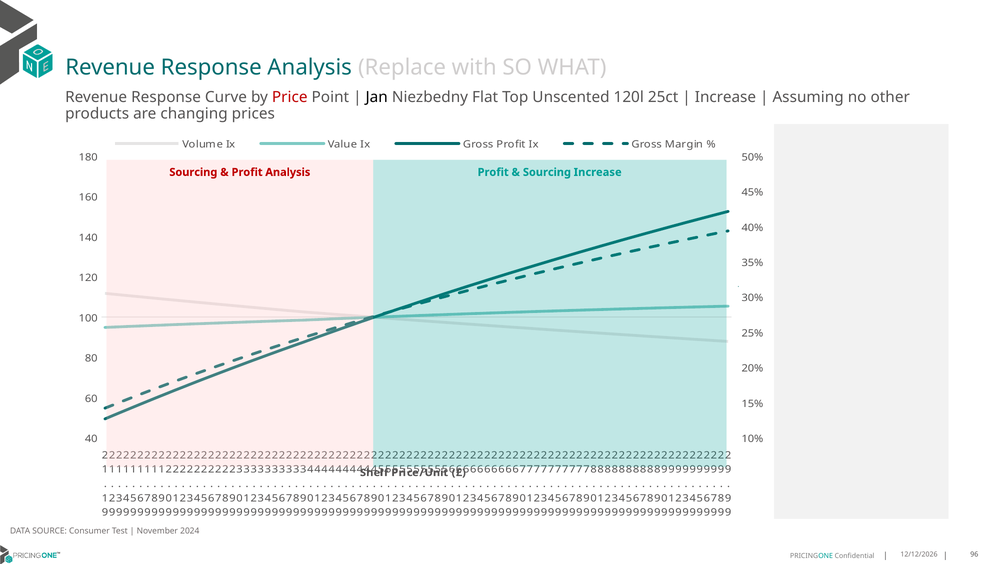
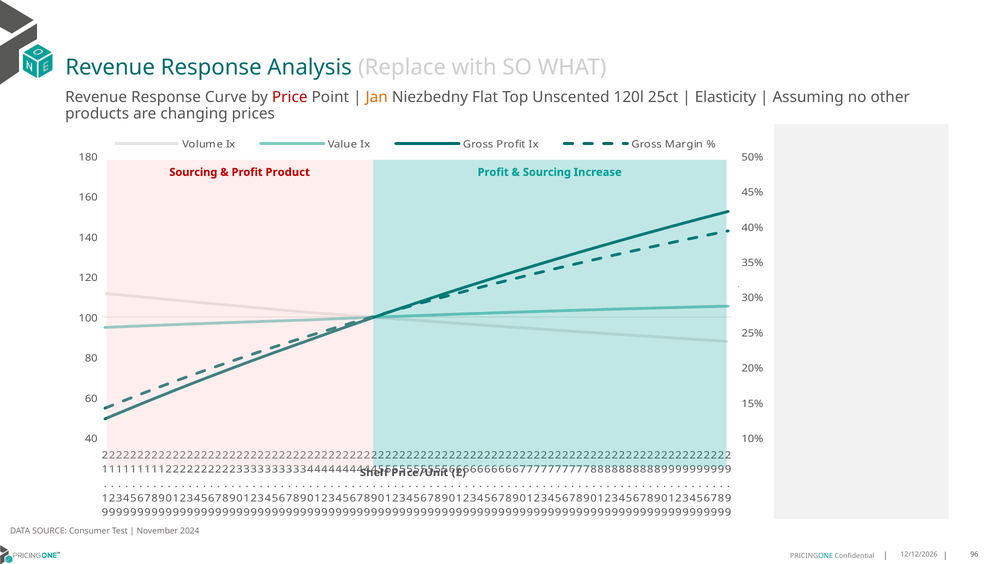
Jan colour: black -> orange (377, 97)
Increase: Increase -> Elasticity (725, 97)
Profit Analysis: Analysis -> Product (288, 172)
